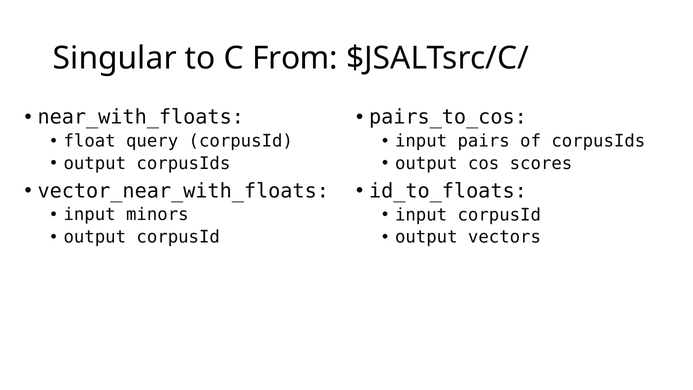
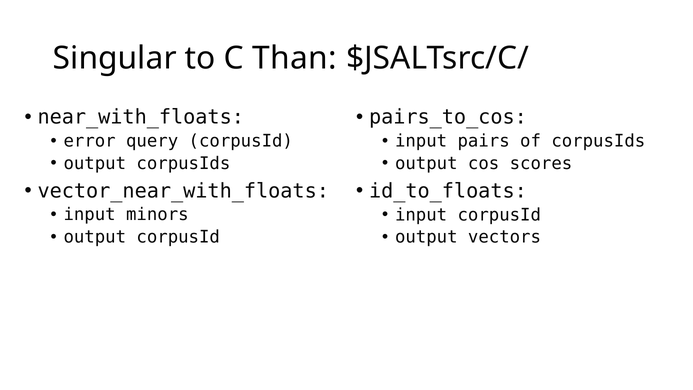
From: From -> Than (295, 58)
float: float -> error (90, 141)
